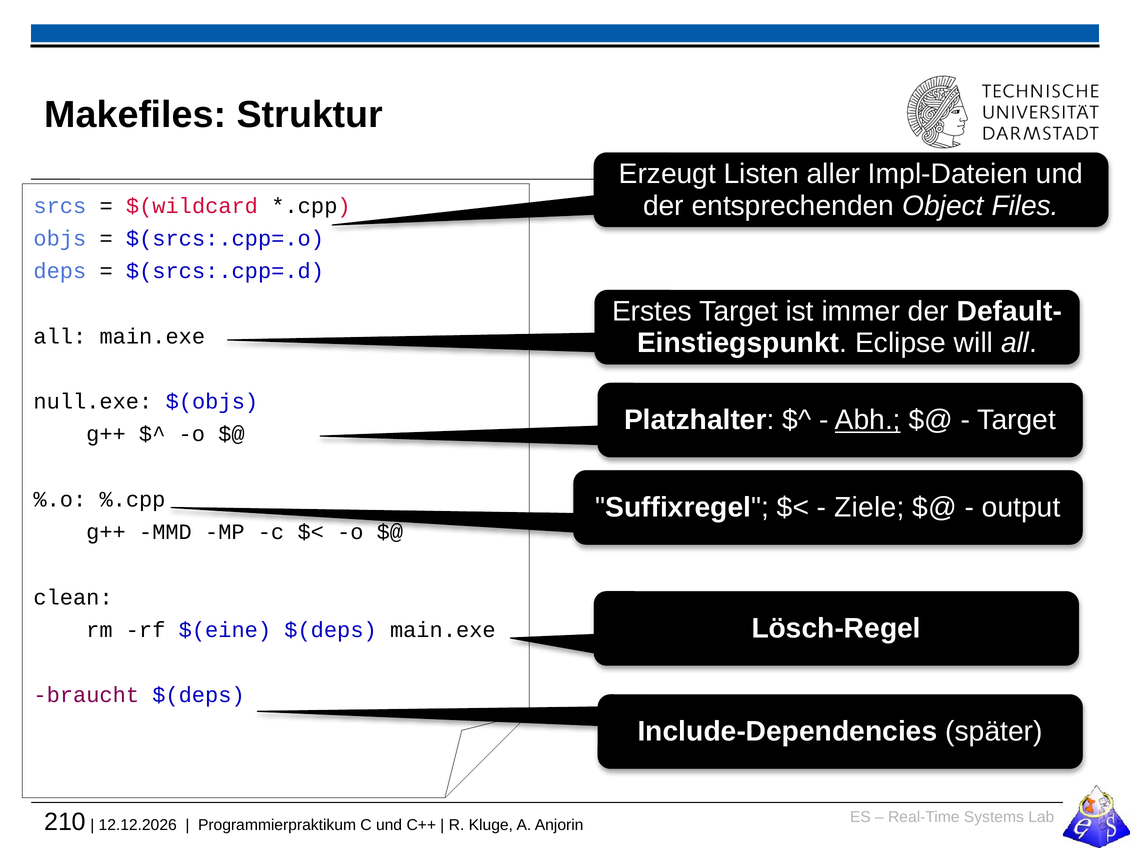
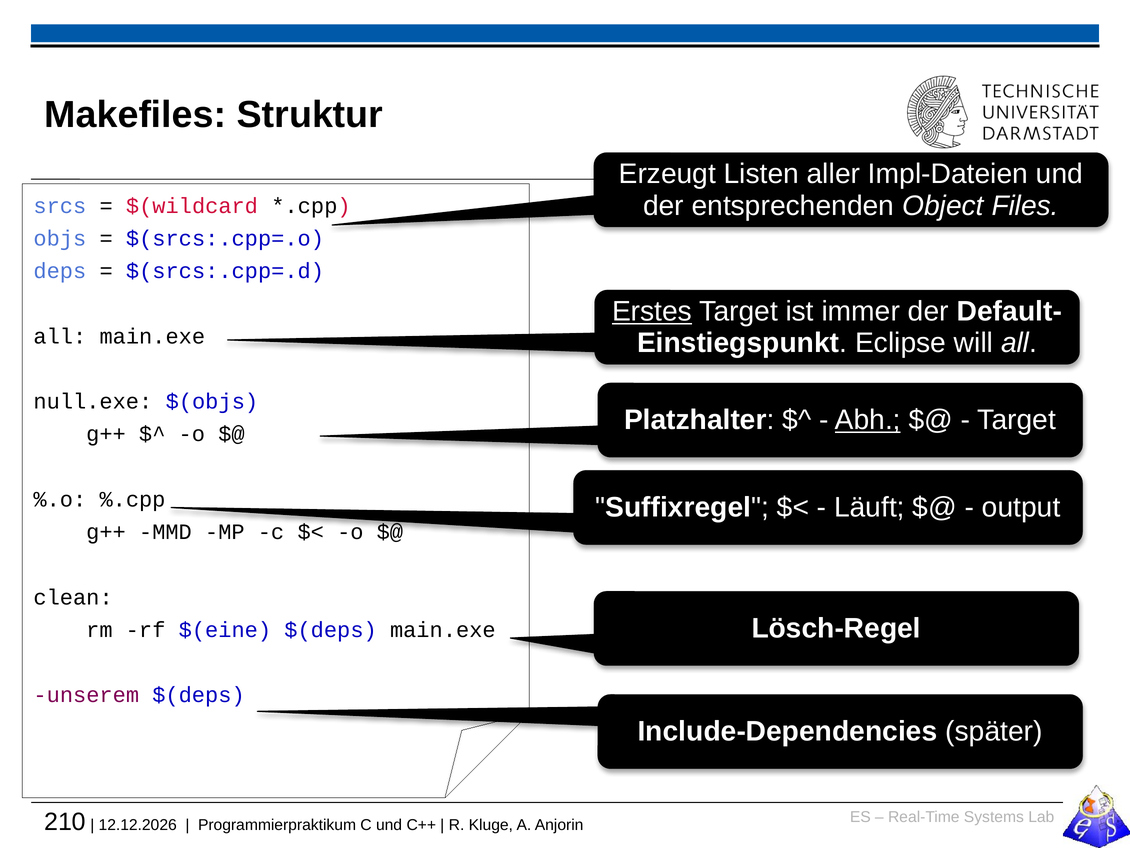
Erstes underline: none -> present (652, 311)
Ziele: Ziele -> Läuft (869, 507)
braucht: braucht -> unserem (86, 695)
